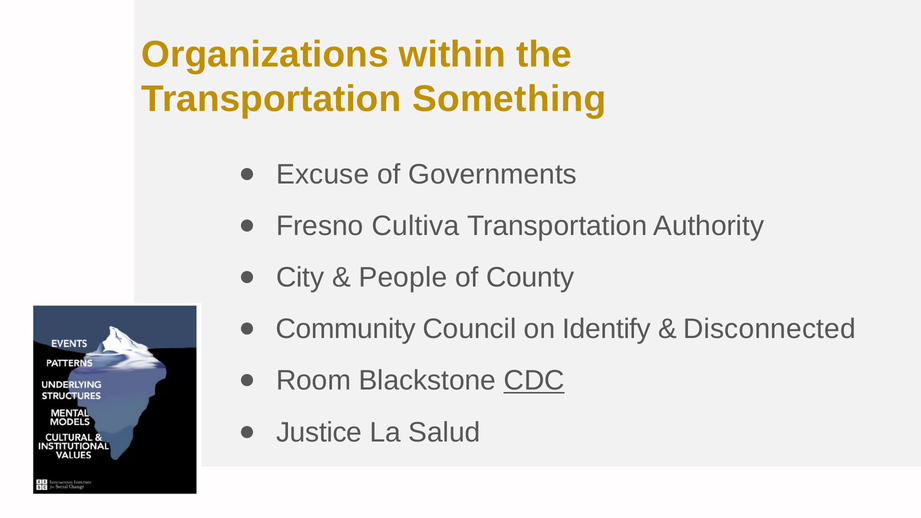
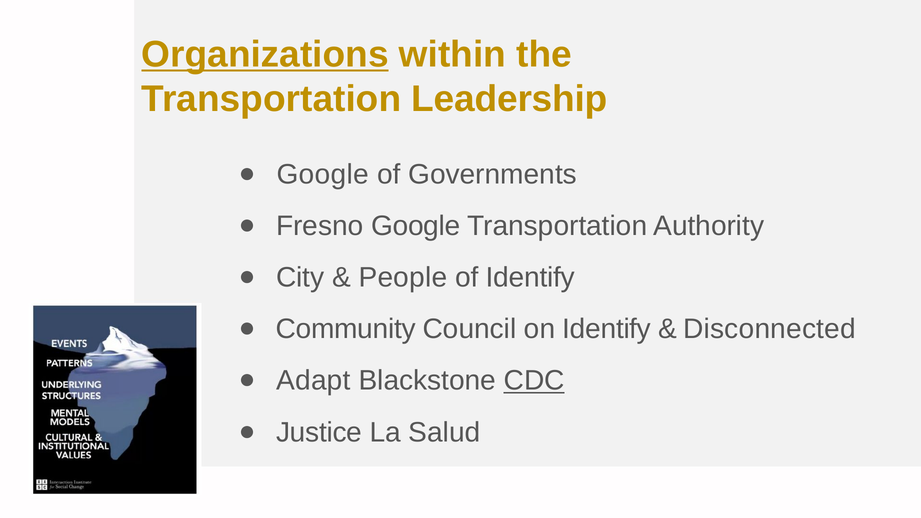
Organizations underline: none -> present (265, 54)
Something: Something -> Leadership (510, 99)
Excuse: Excuse -> Google (323, 174)
Fresno Cultiva: Cultiva -> Google (416, 226)
of County: County -> Identify (530, 278)
Room: Room -> Adapt (313, 381)
